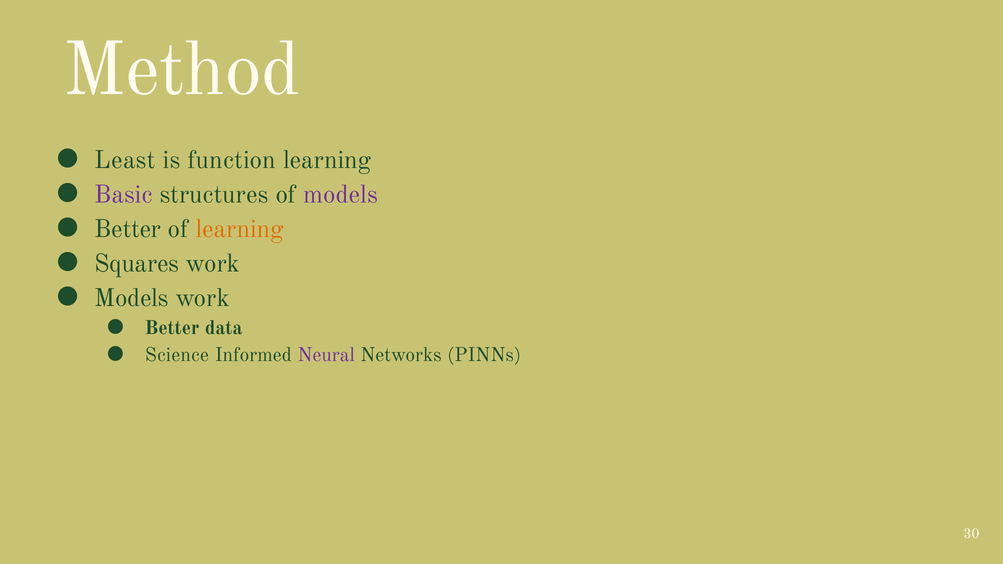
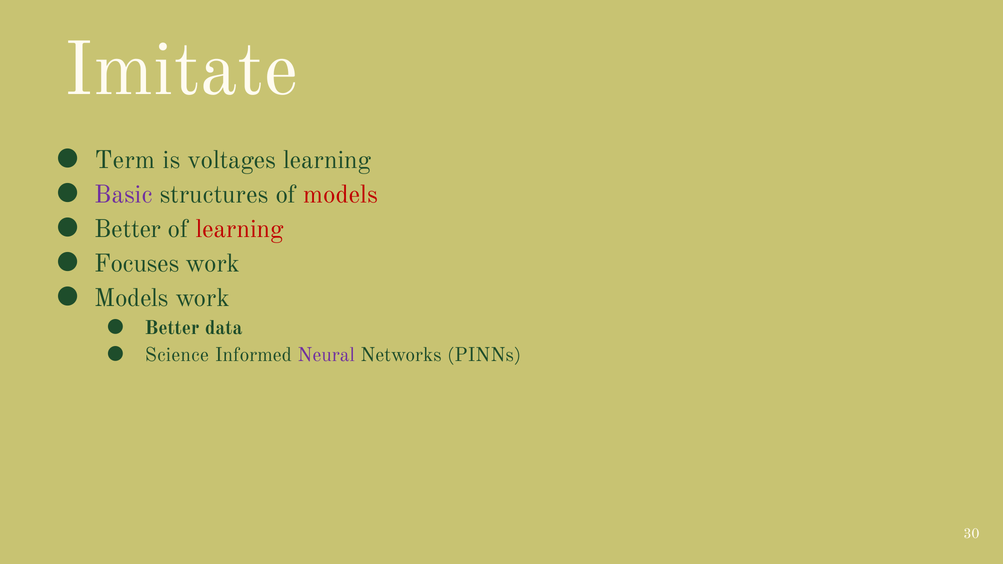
Method: Method -> Imitate (181, 69)
Least: Least -> Term (125, 160)
function: function -> voltages (232, 160)
models colour: purple -> red (341, 194)
learning colour: orange -> red (240, 229)
Squares: Squares -> Focuses (137, 264)
